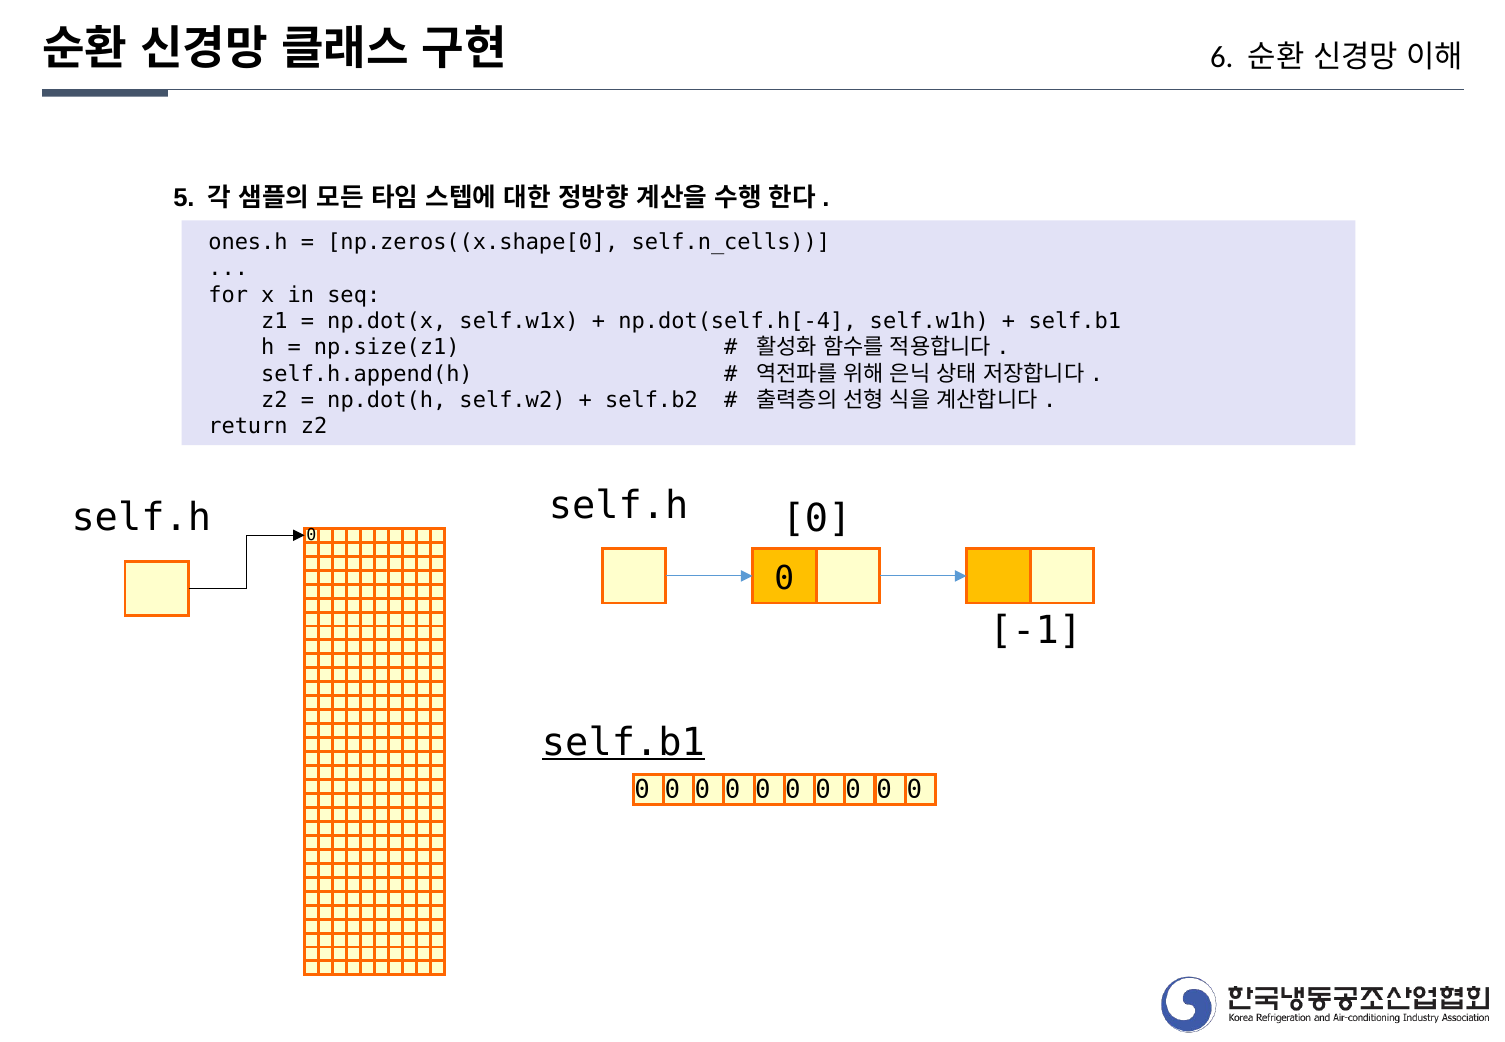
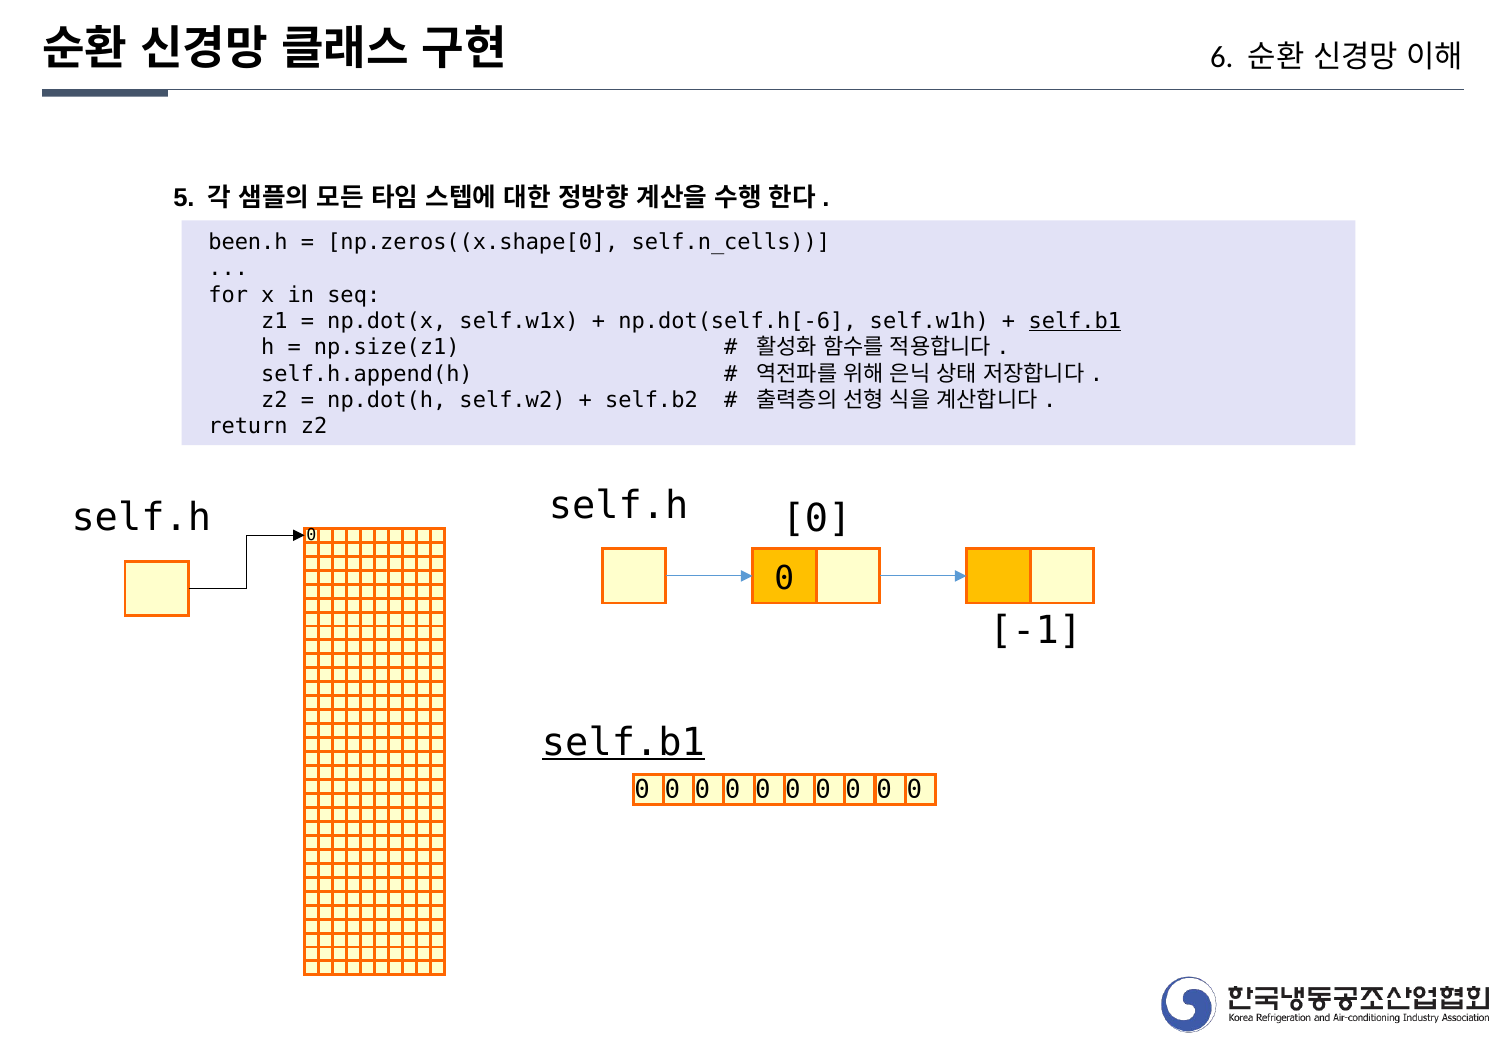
ones.h: ones.h -> been.h (248, 242)
np.dot(self.h[-4: np.dot(self.h[-4 -> np.dot(self.h[-6 (737, 321)
self.b1 underline: none -> present (1075, 321)
